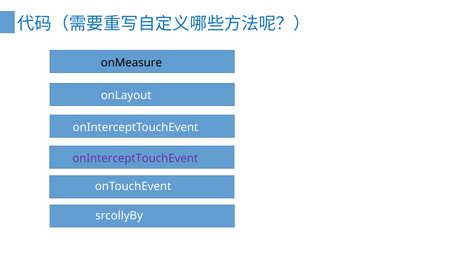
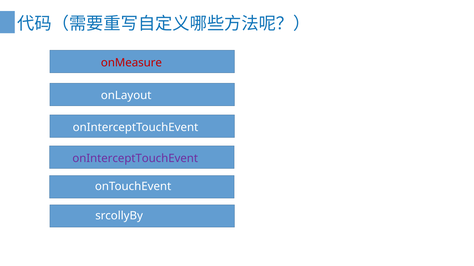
onMeasure colour: black -> red (131, 63)
